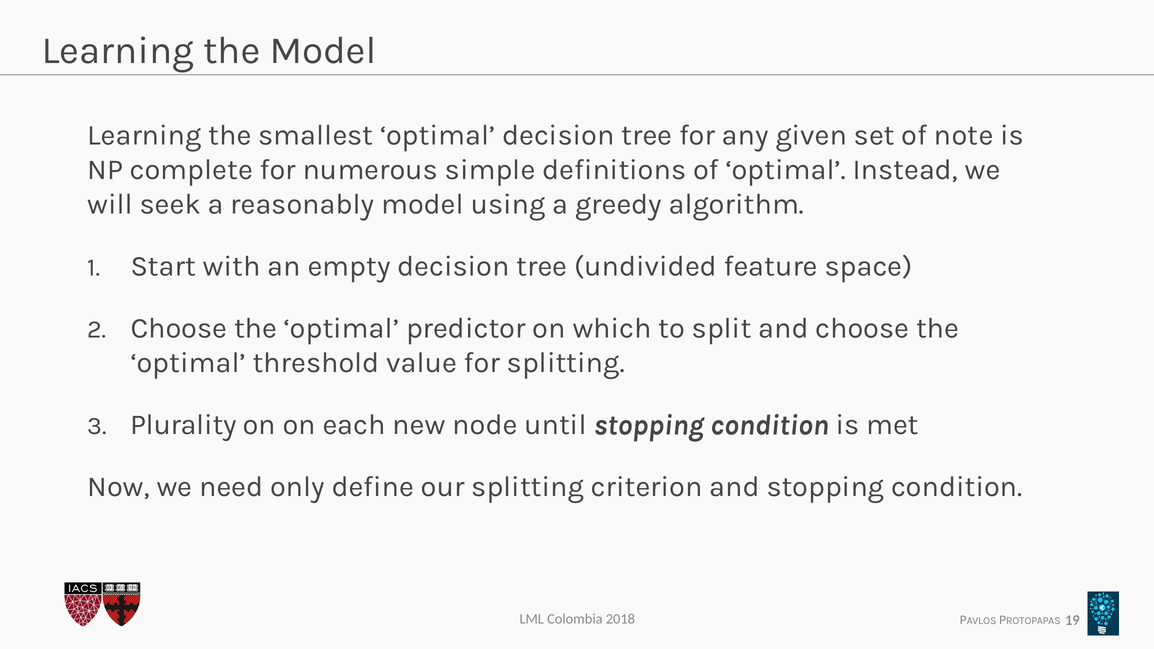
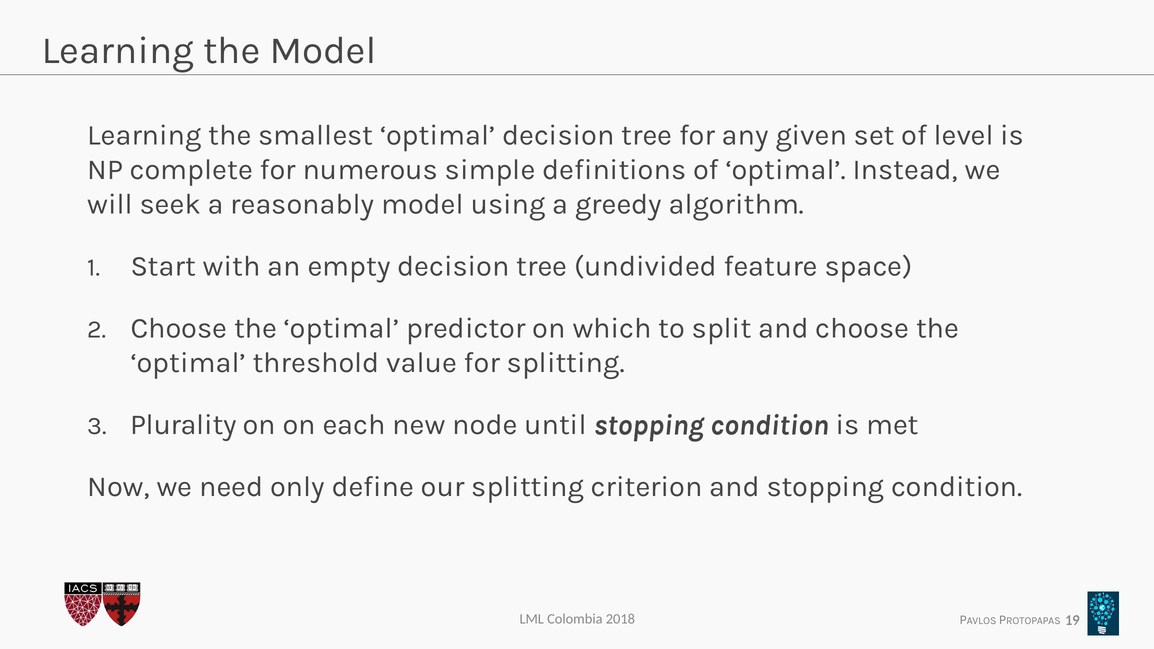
note: note -> level (964, 135)
